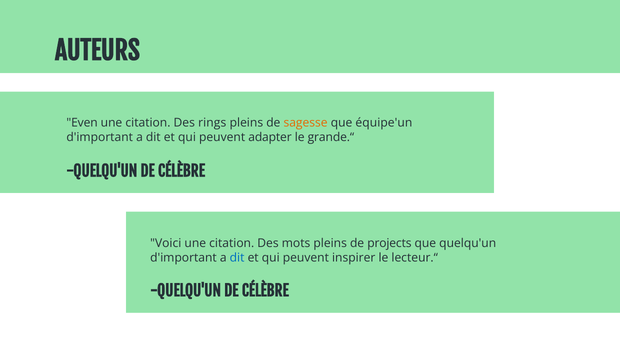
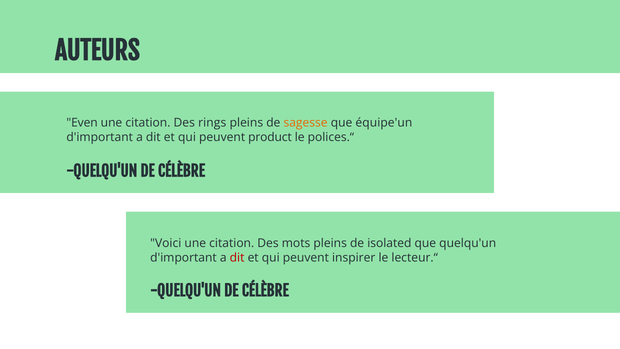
adapter: adapter -> product (270, 137)
grande.“: grande.“ -> polices.“ (331, 137)
projects: projects -> isolated (389, 243)
dit colour: blue -> red (237, 257)
